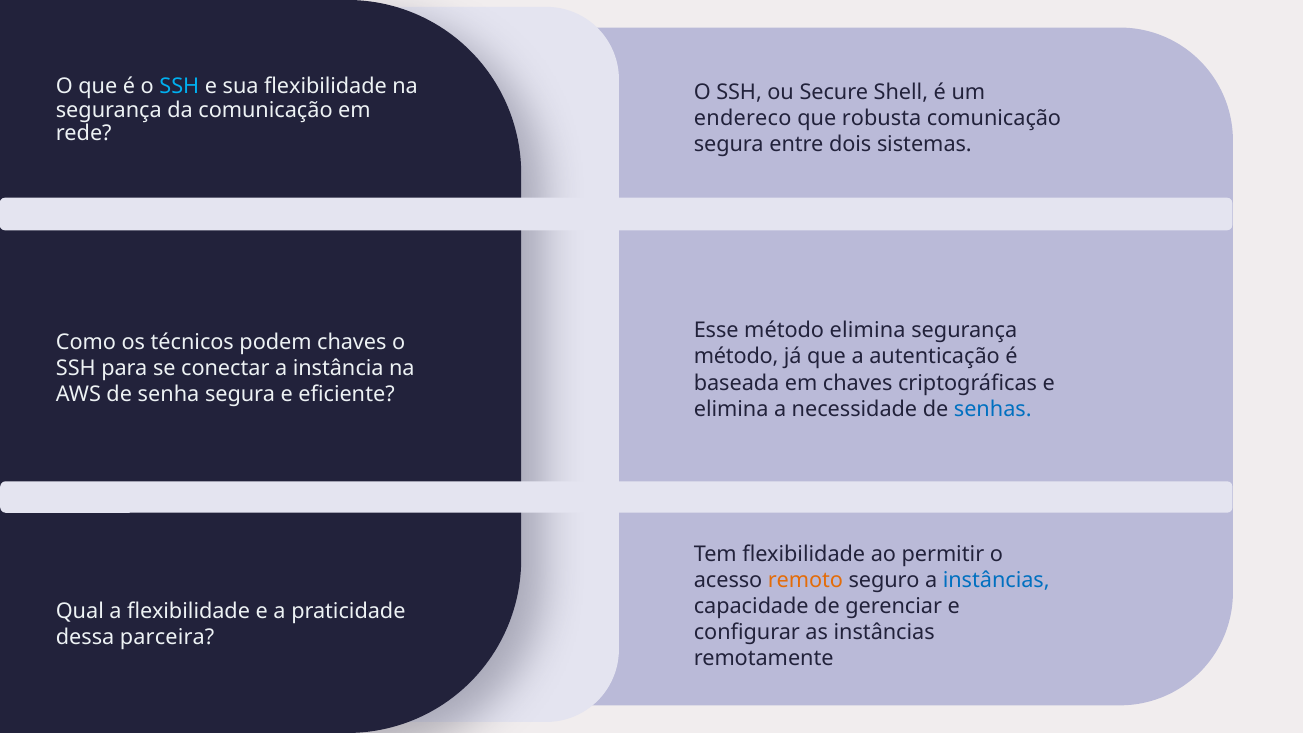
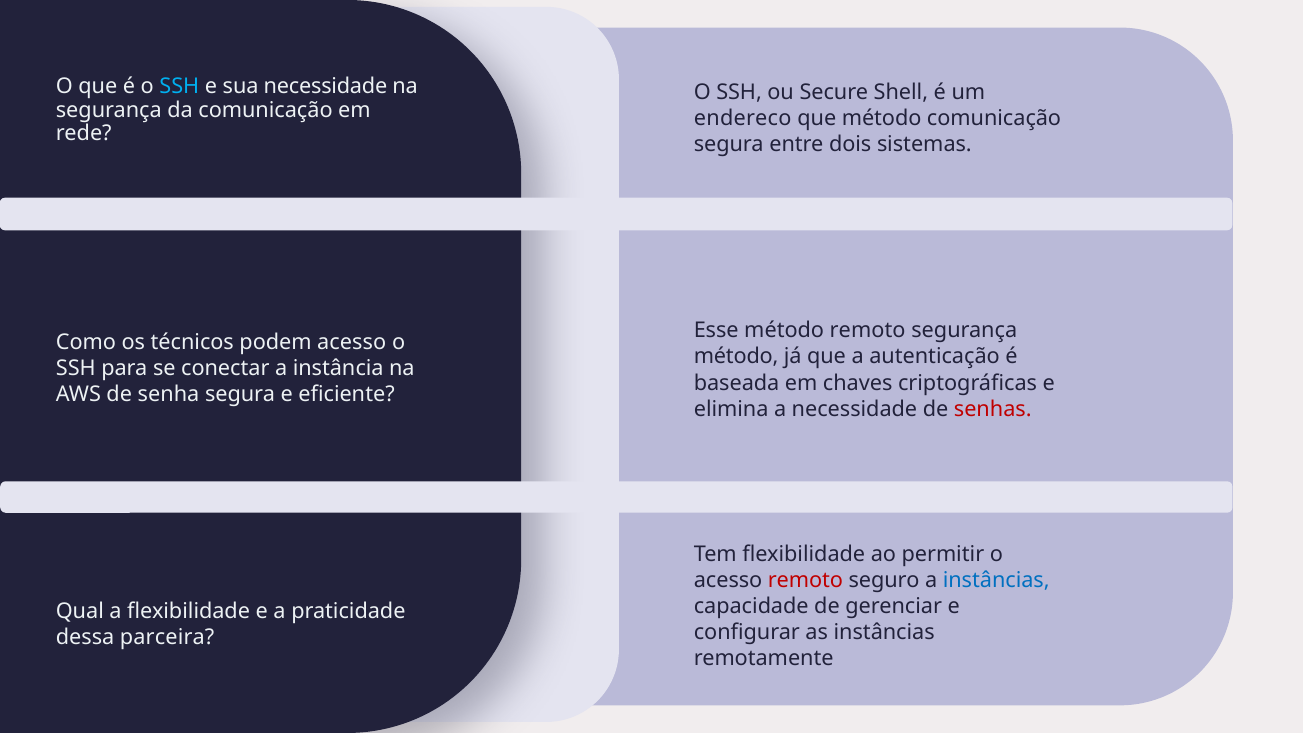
sua flexibilidade: flexibilidade -> necessidade (326, 87)
que robusta: robusta -> método (882, 119)
método elimina: elimina -> remoto (868, 331)
podem chaves: chaves -> acesso (352, 342)
senhas colour: blue -> red (993, 409)
remoto colour: orange -> red (805, 580)
